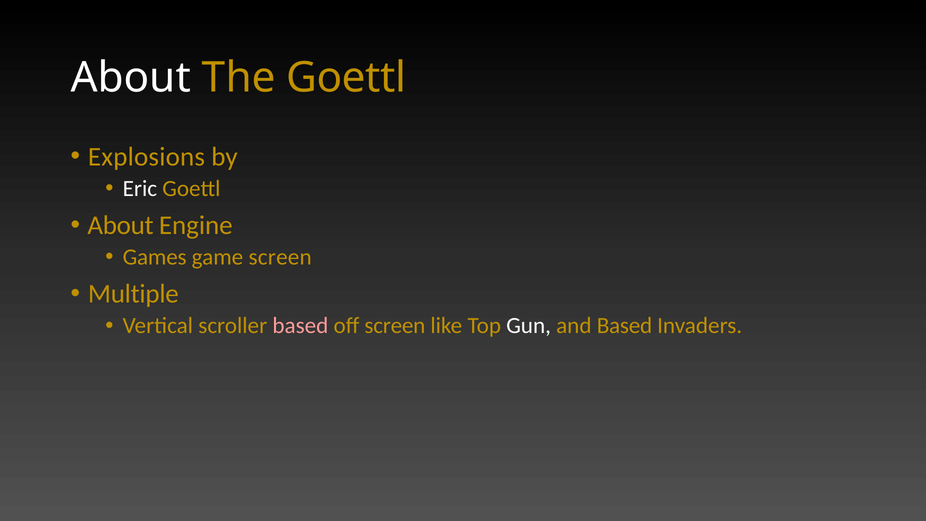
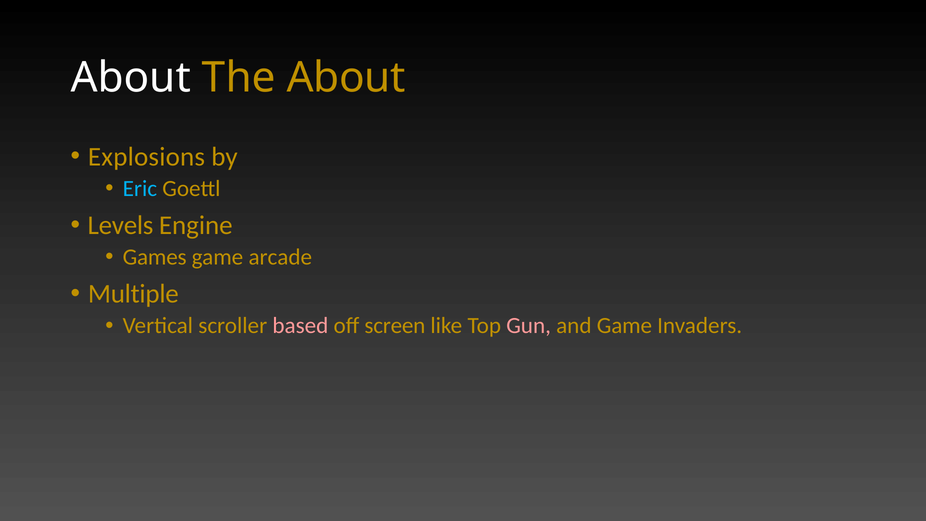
The Goettl: Goettl -> About (346, 78)
Eric colour: white -> light blue (140, 188)
About: About -> Levels (121, 225)
game screen: screen -> arcade (280, 257)
Gun colour: white -> pink (529, 326)
and Based: Based -> Game (624, 326)
